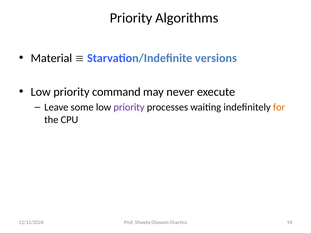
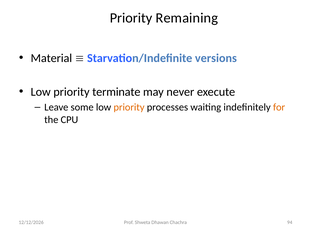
Algorithms: Algorithms -> Remaining (187, 18)
command: command -> terminate (116, 92)
priority colour: purple -> orange (129, 107)
